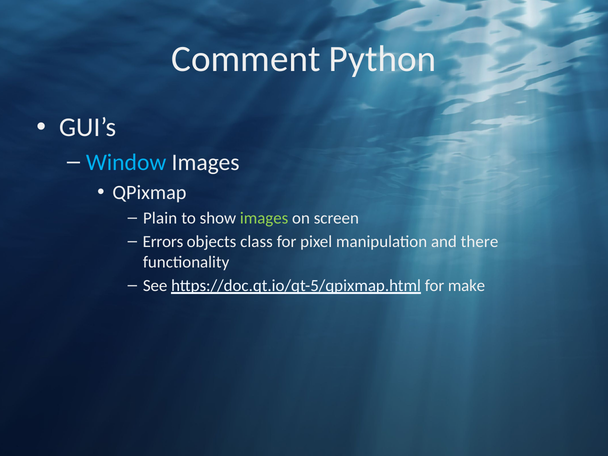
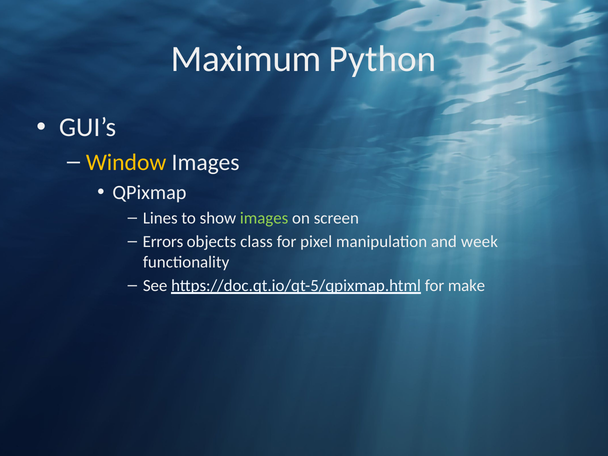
Comment: Comment -> Maximum (246, 59)
Window colour: light blue -> yellow (126, 162)
Plain: Plain -> Lines (160, 218)
there: there -> week (479, 242)
